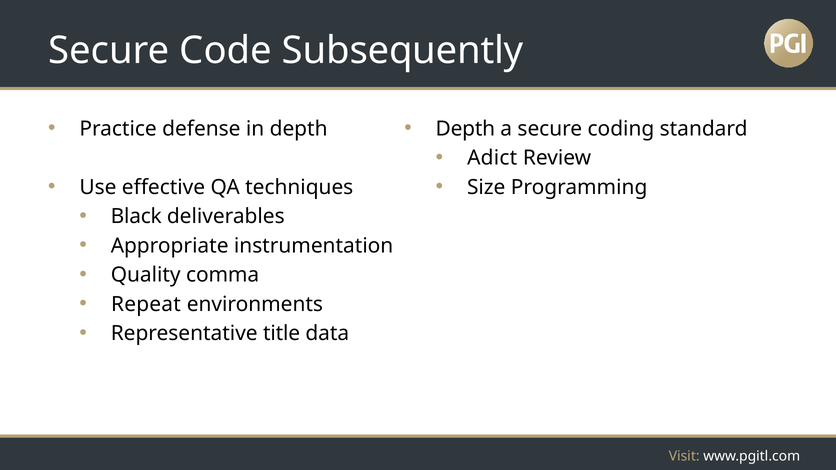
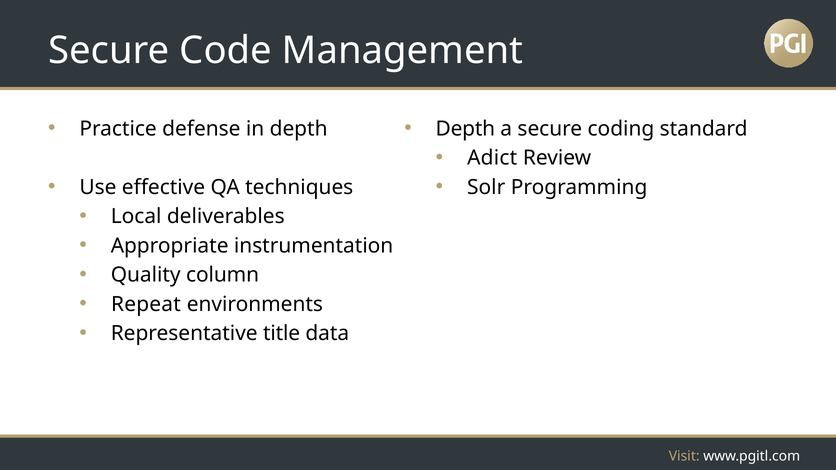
Subsequently: Subsequently -> Management (403, 50)
Size: Size -> Solr (486, 187)
Black: Black -> Local (136, 217)
comma: comma -> column (223, 275)
